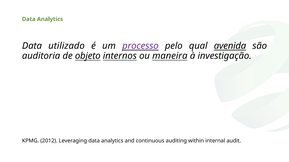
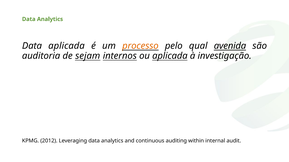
Data utilizado: utilizado -> aplicada (66, 46)
processo colour: purple -> orange (140, 46)
objeto: objeto -> sejam (88, 56)
ou maneira: maneira -> aplicada (170, 56)
